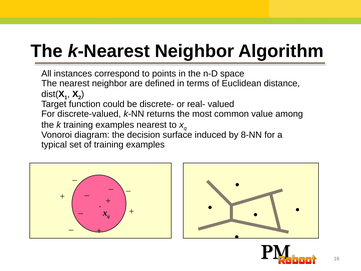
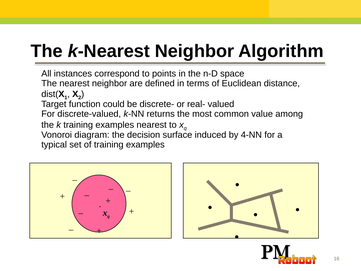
8-NN: 8-NN -> 4-NN (251, 135)
